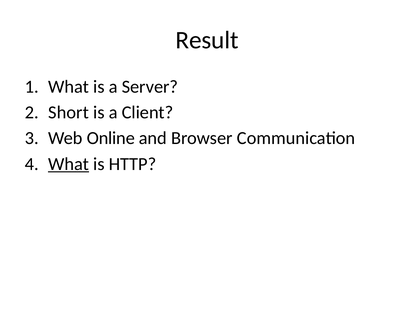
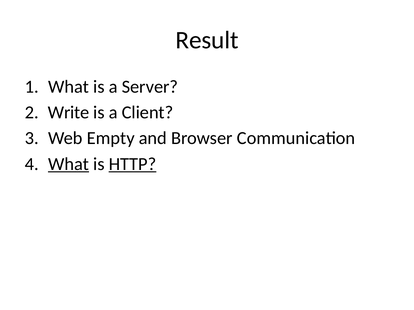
Short: Short -> Write (69, 113)
Online: Online -> Empty (111, 138)
HTTP underline: none -> present (133, 164)
